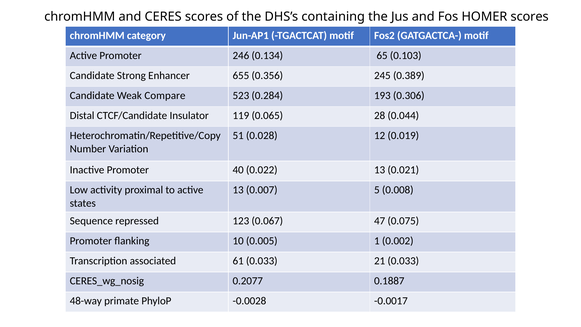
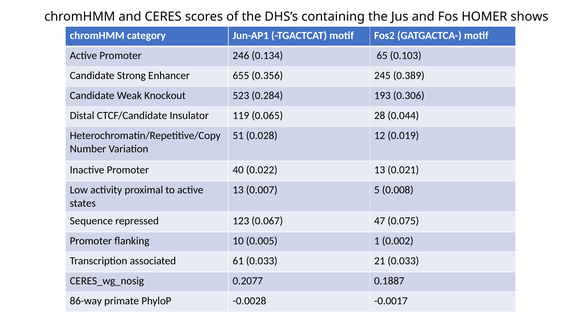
HOMER scores: scores -> shows (530, 17)
Compare: Compare -> Knockout (165, 95)
48-way: 48-way -> 86-way (86, 301)
